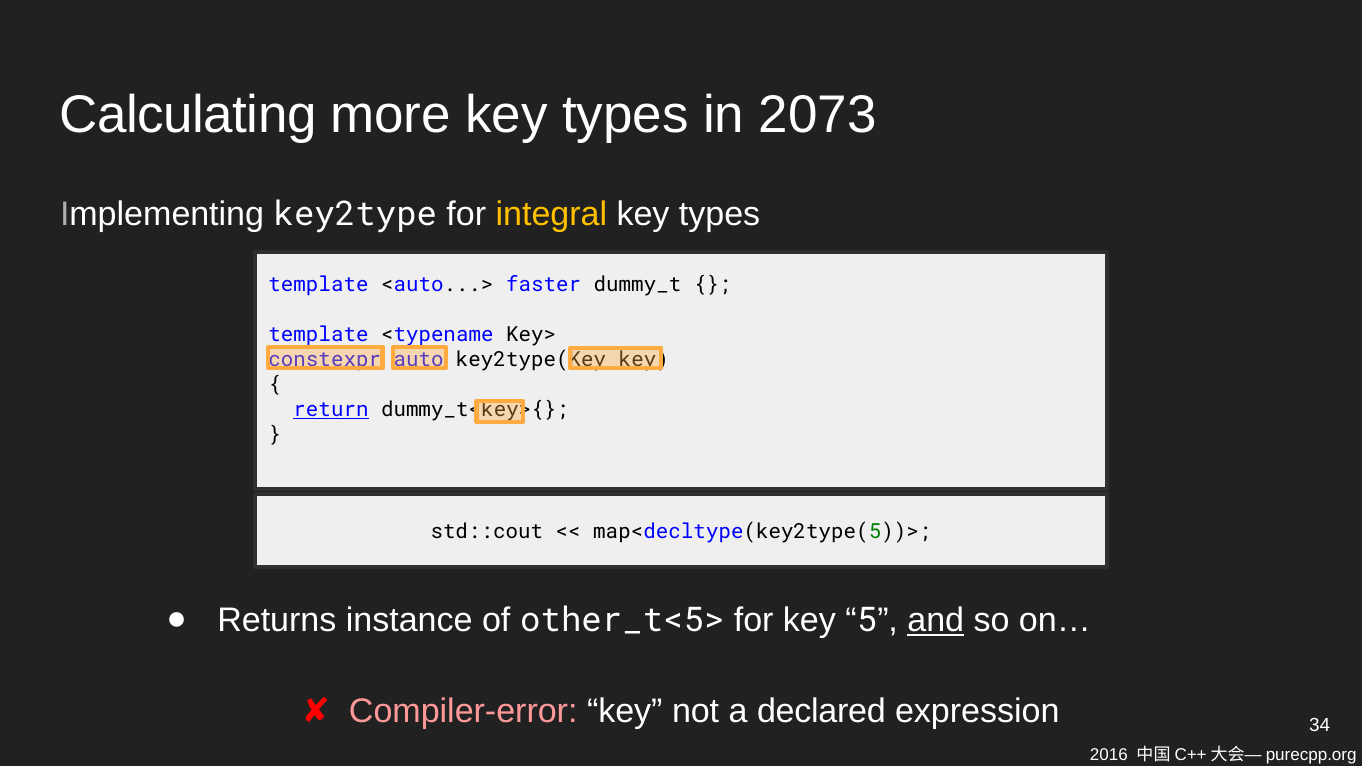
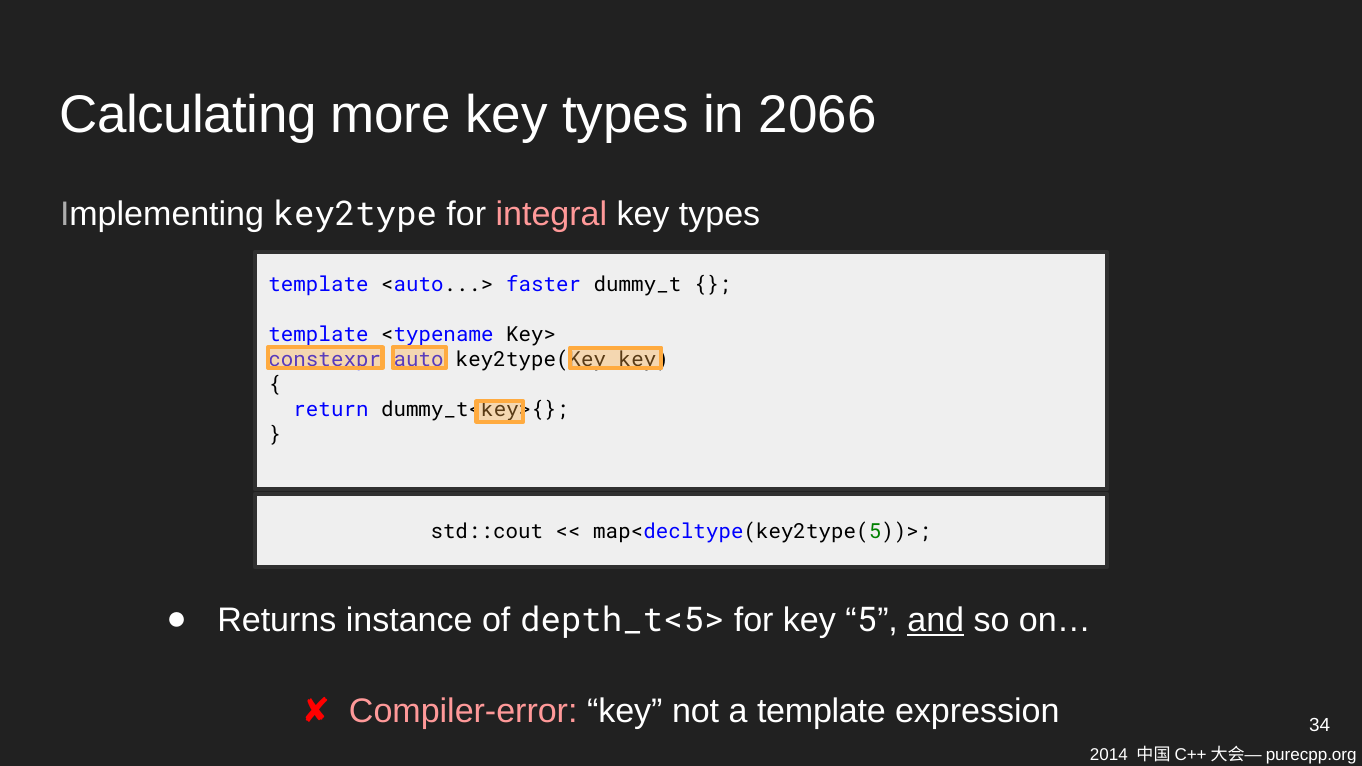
2073: 2073 -> 2066 (818, 115)
integral colour: yellow -> pink (551, 214)
return underline: present -> none (331, 410)
other_t<5>: other_t<5> -> depth_t<5> (622, 621)
a declared: declared -> template (821, 711)
2016: 2016 -> 2014 (1109, 755)
